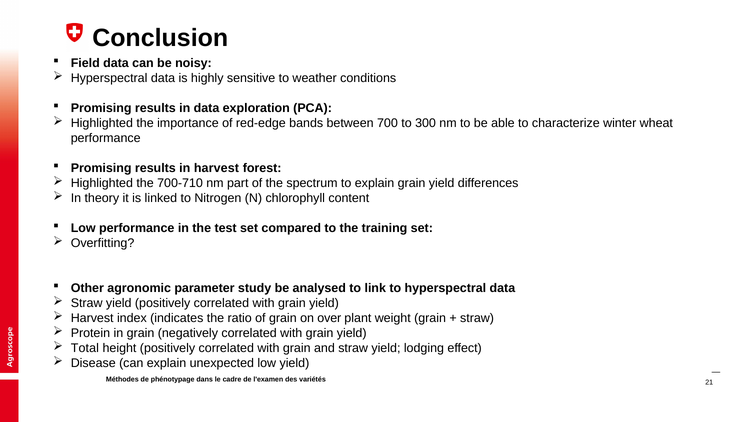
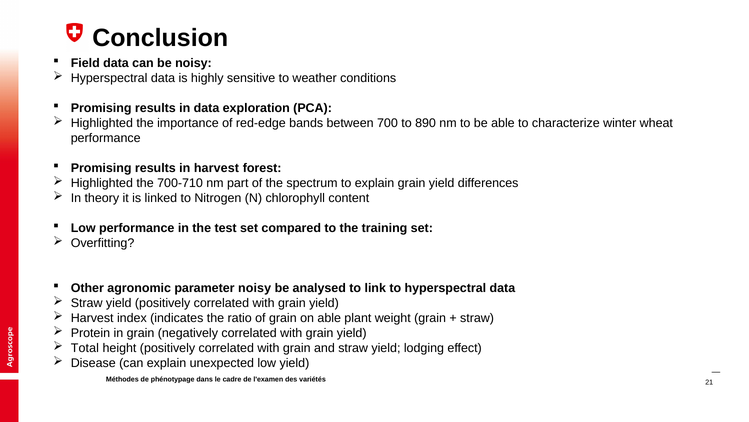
300: 300 -> 890 (426, 123)
parameter study: study -> noisy (255, 288)
on over: over -> able (329, 318)
